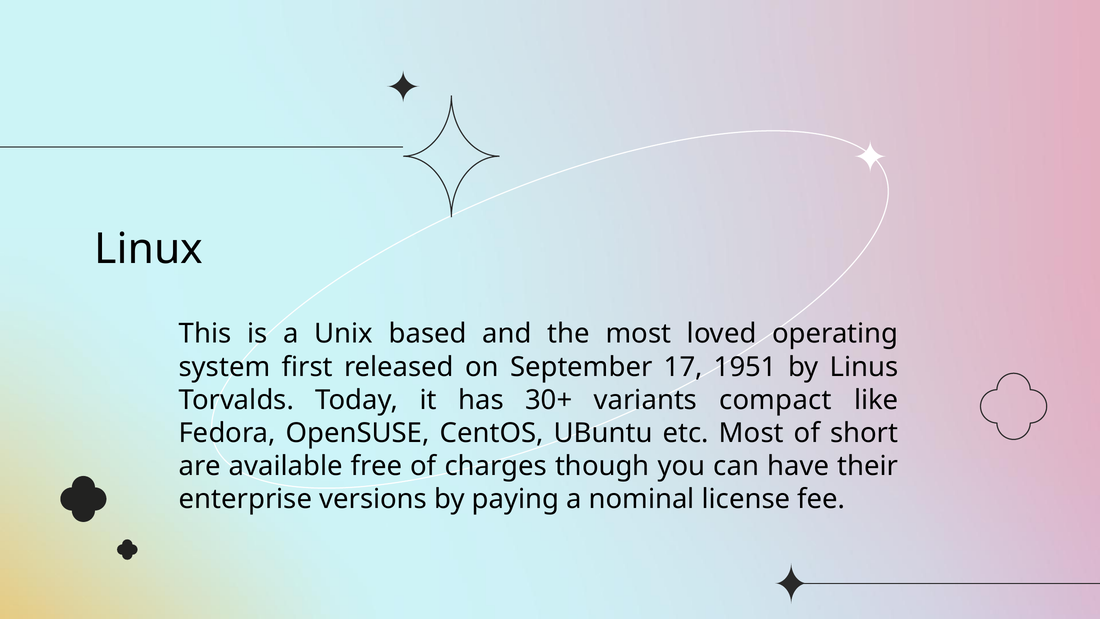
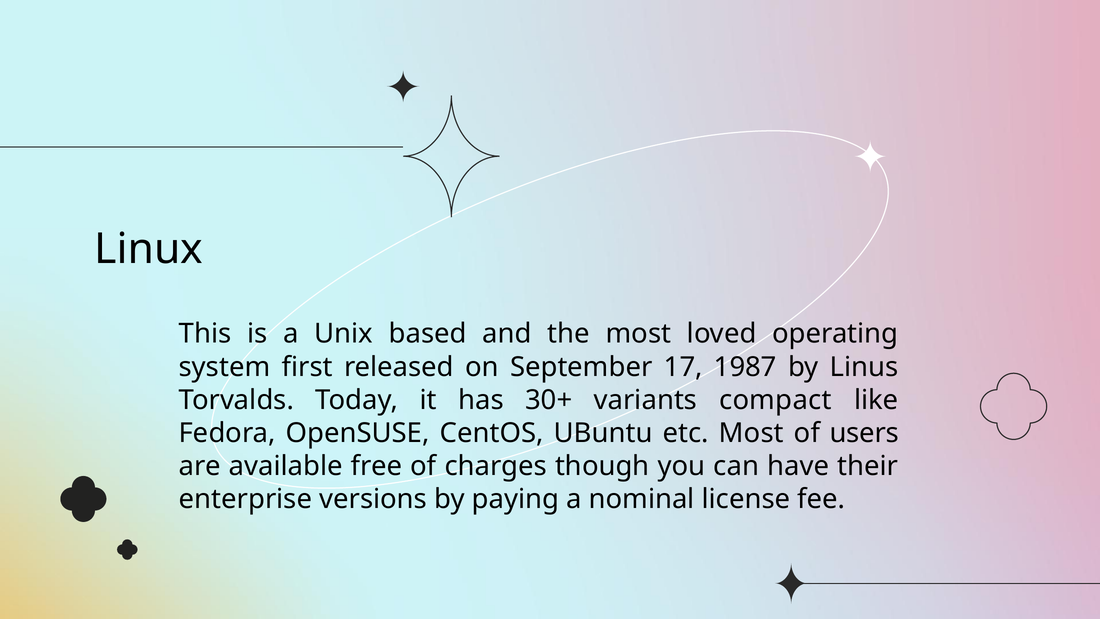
1951: 1951 -> 1987 (745, 367)
short: short -> users (864, 433)
